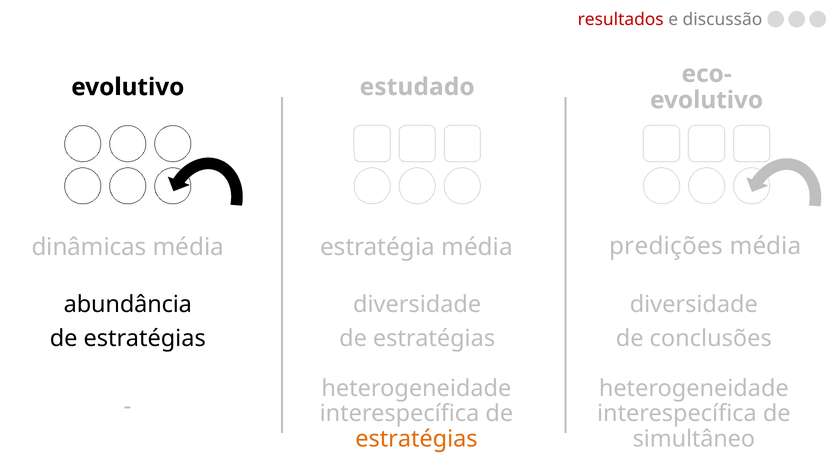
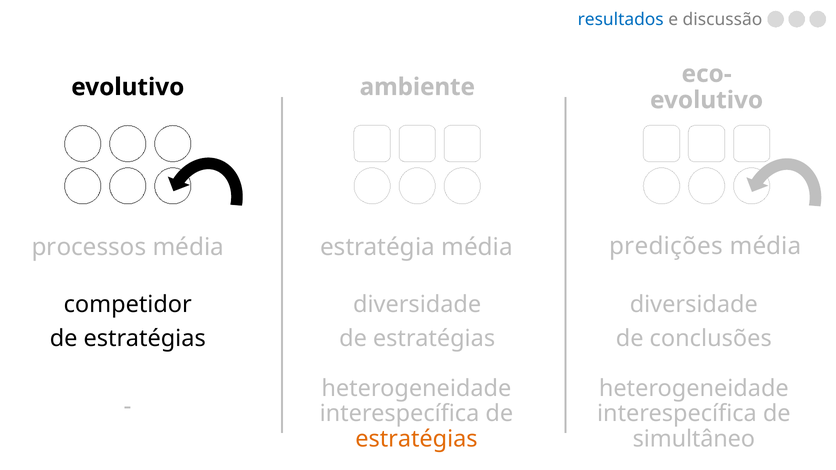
resultados colour: red -> blue (621, 20)
estudado: estudado -> ambiente (417, 87)
dinâmicas: dinâmicas -> processos (89, 247)
abundância: abundância -> competidor (128, 305)
